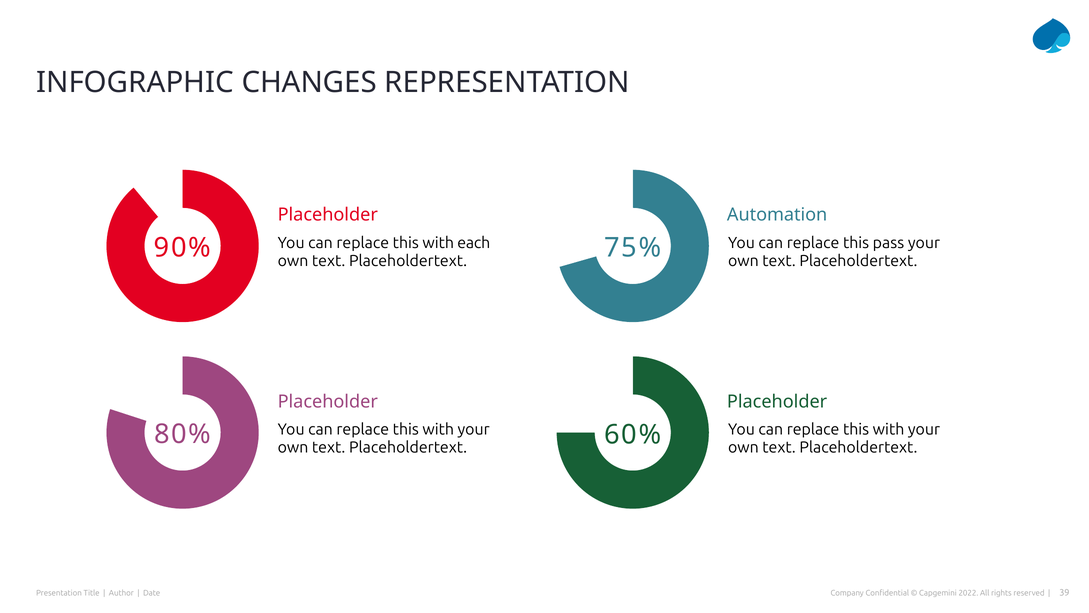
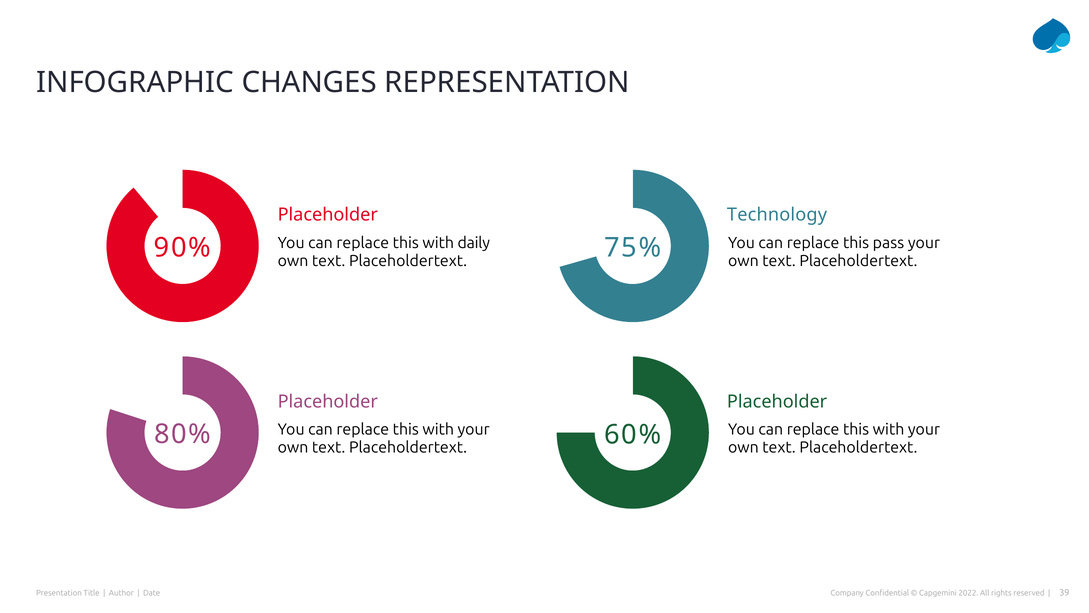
Automation: Automation -> Technology (777, 215)
each: each -> daily (474, 243)
